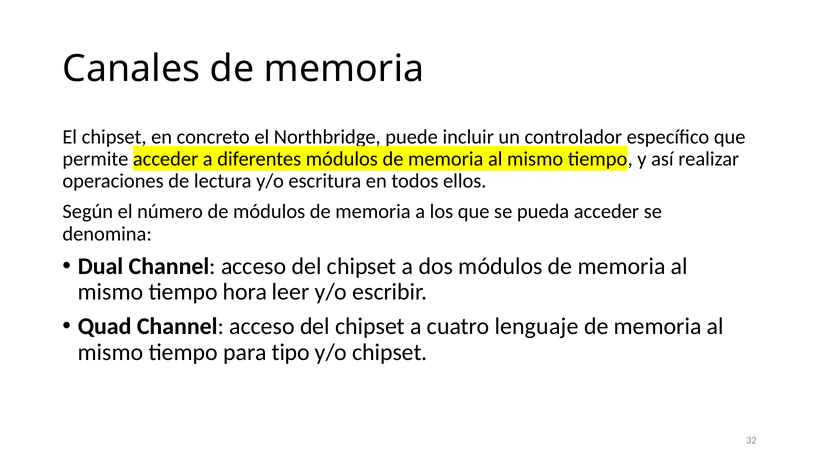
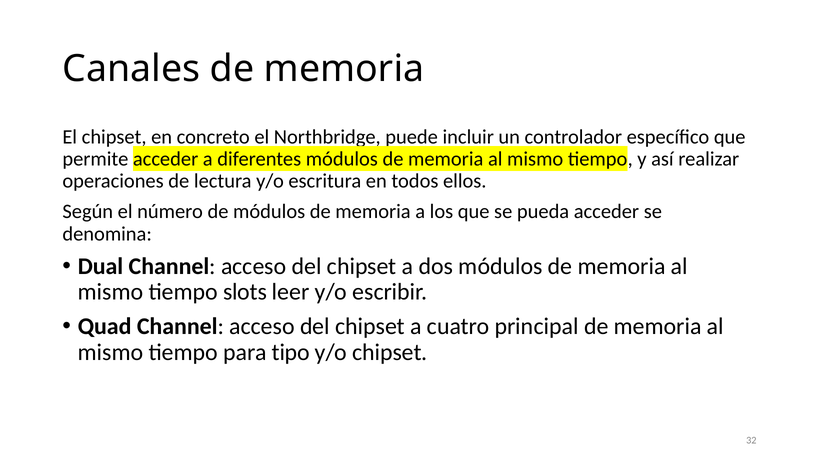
hora: hora -> slots (245, 292)
lenguaje: lenguaje -> principal (537, 326)
